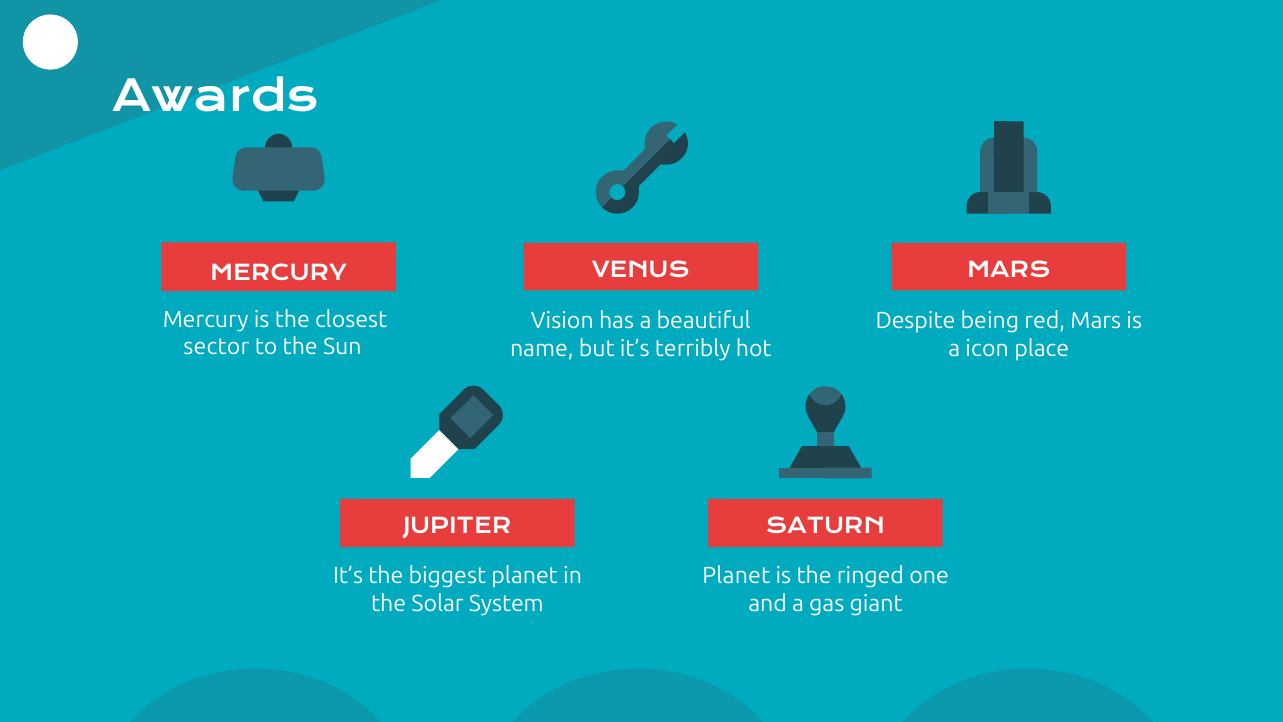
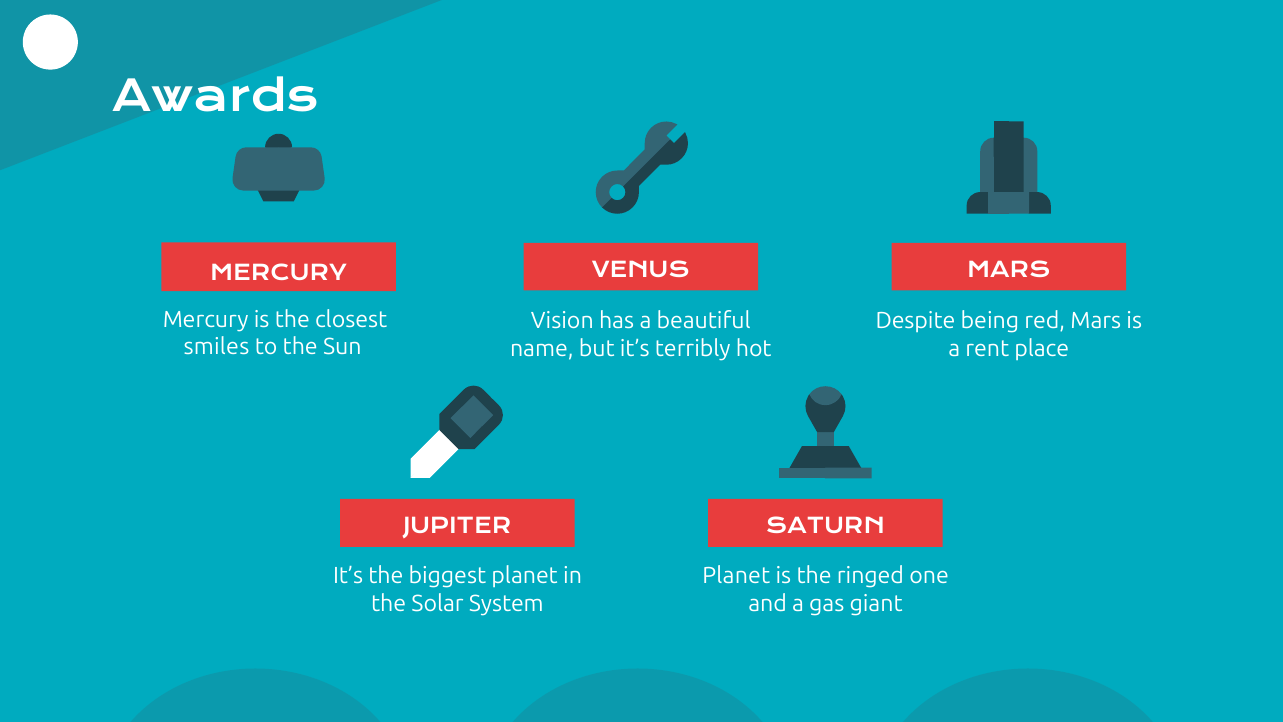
sector: sector -> smiles (216, 347)
icon: icon -> rent (987, 348)
